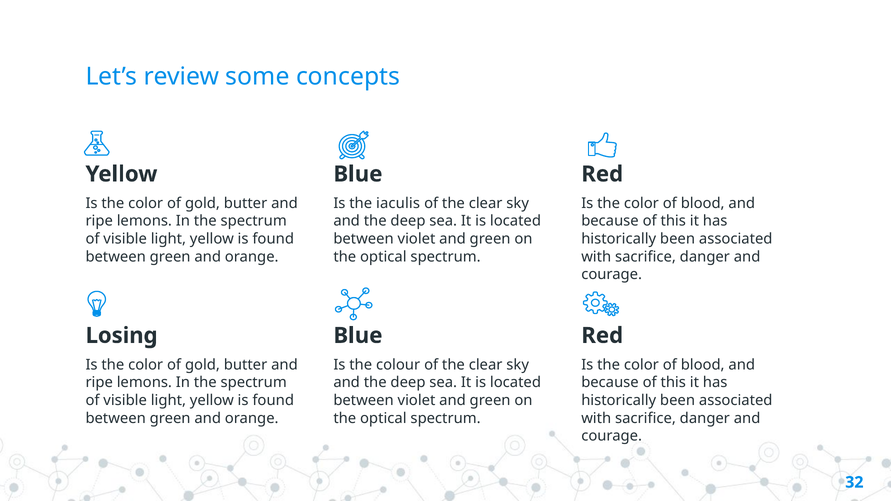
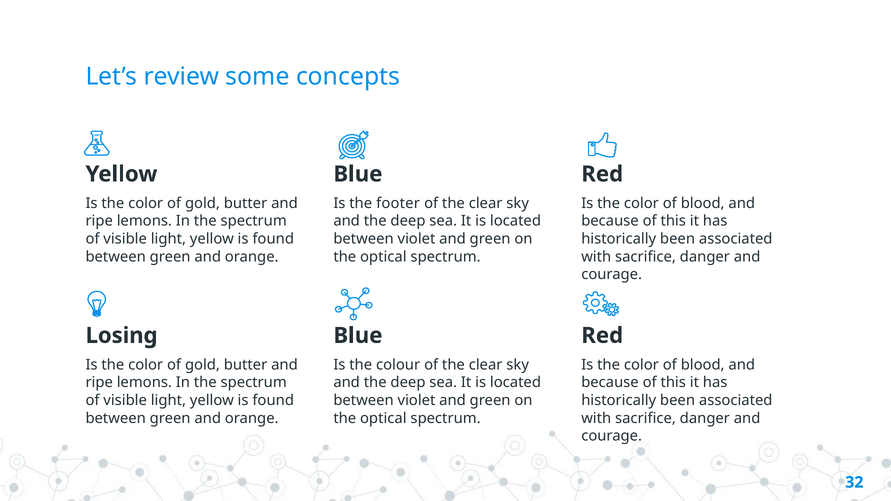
iaculis: iaculis -> footer (398, 203)
